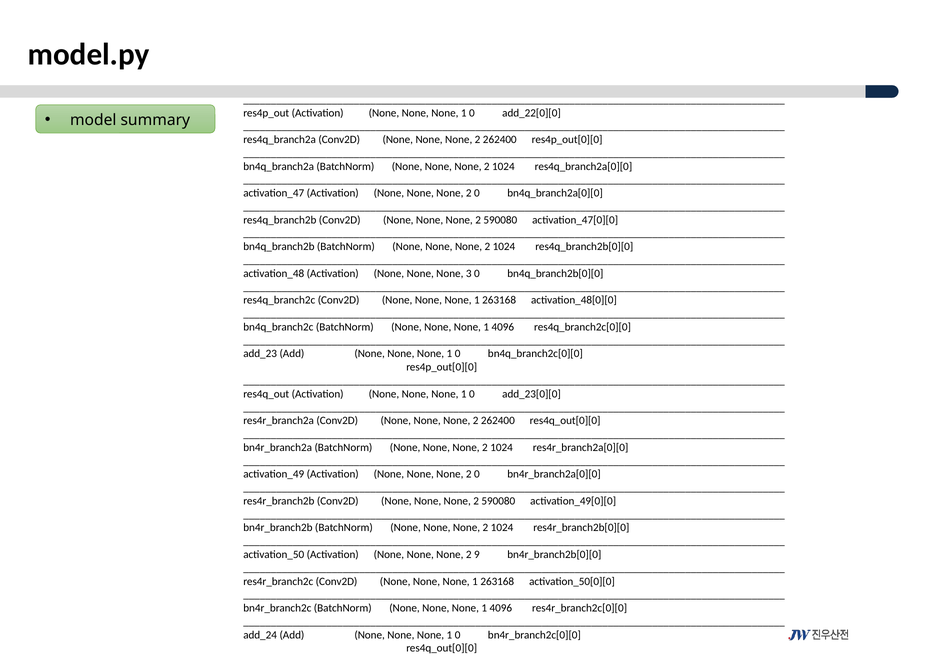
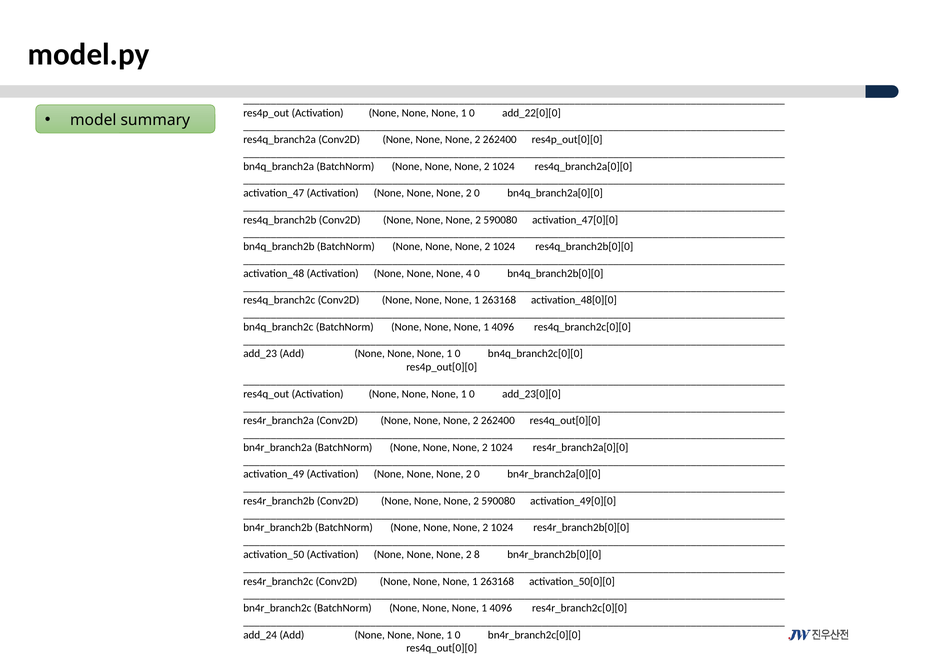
3: 3 -> 4 (469, 274)
9: 9 -> 8 (477, 555)
